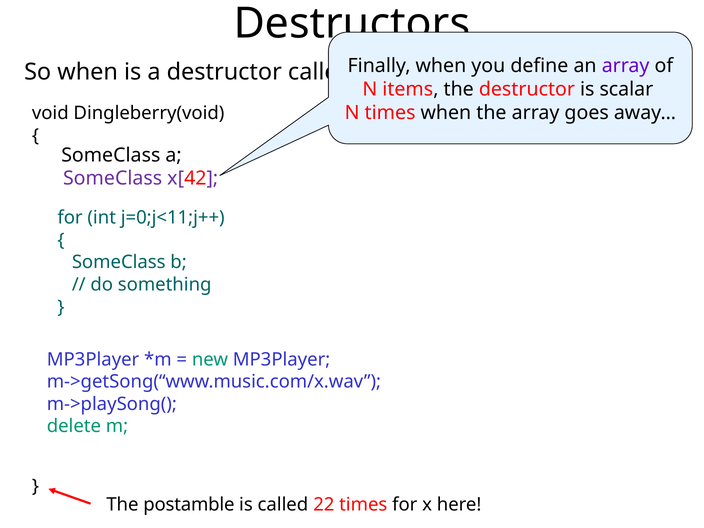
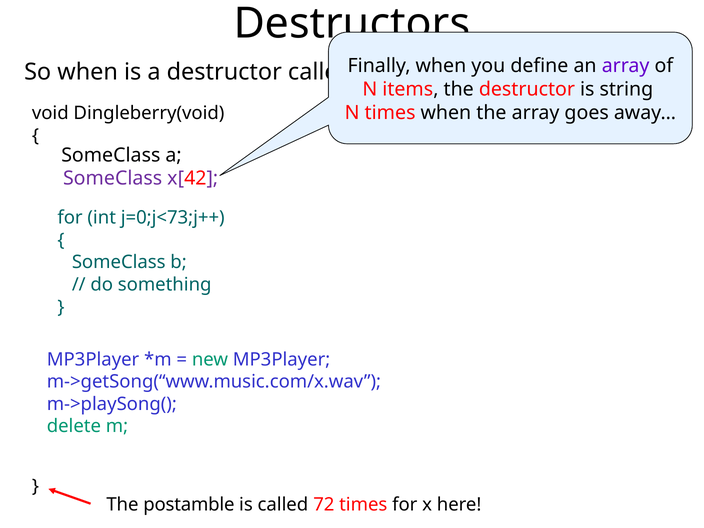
scalar: scalar -> string (626, 89)
j=0;j<11;j++: j=0;j<11;j++ -> j=0;j<73;j++ (173, 218)
22: 22 -> 72 (324, 505)
